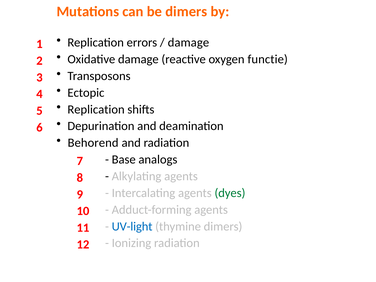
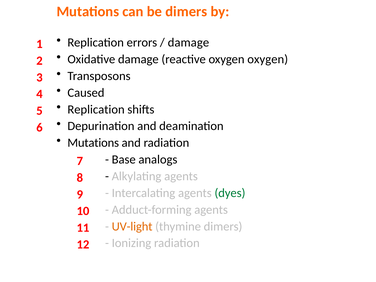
oxygen functie: functie -> oxygen (268, 59)
Ectopic: Ectopic -> Caused (86, 93)
Behorend: Behorend -> Mutations (93, 143)
UV-light colour: blue -> orange (132, 226)
